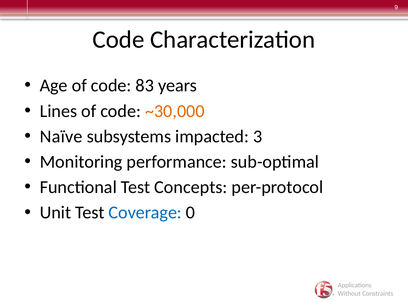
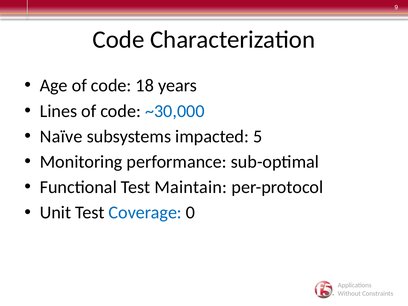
83: 83 -> 18 (145, 86)
~30,000 colour: orange -> blue (175, 111)
3: 3 -> 5 (258, 136)
Concepts: Concepts -> Maintain (191, 187)
